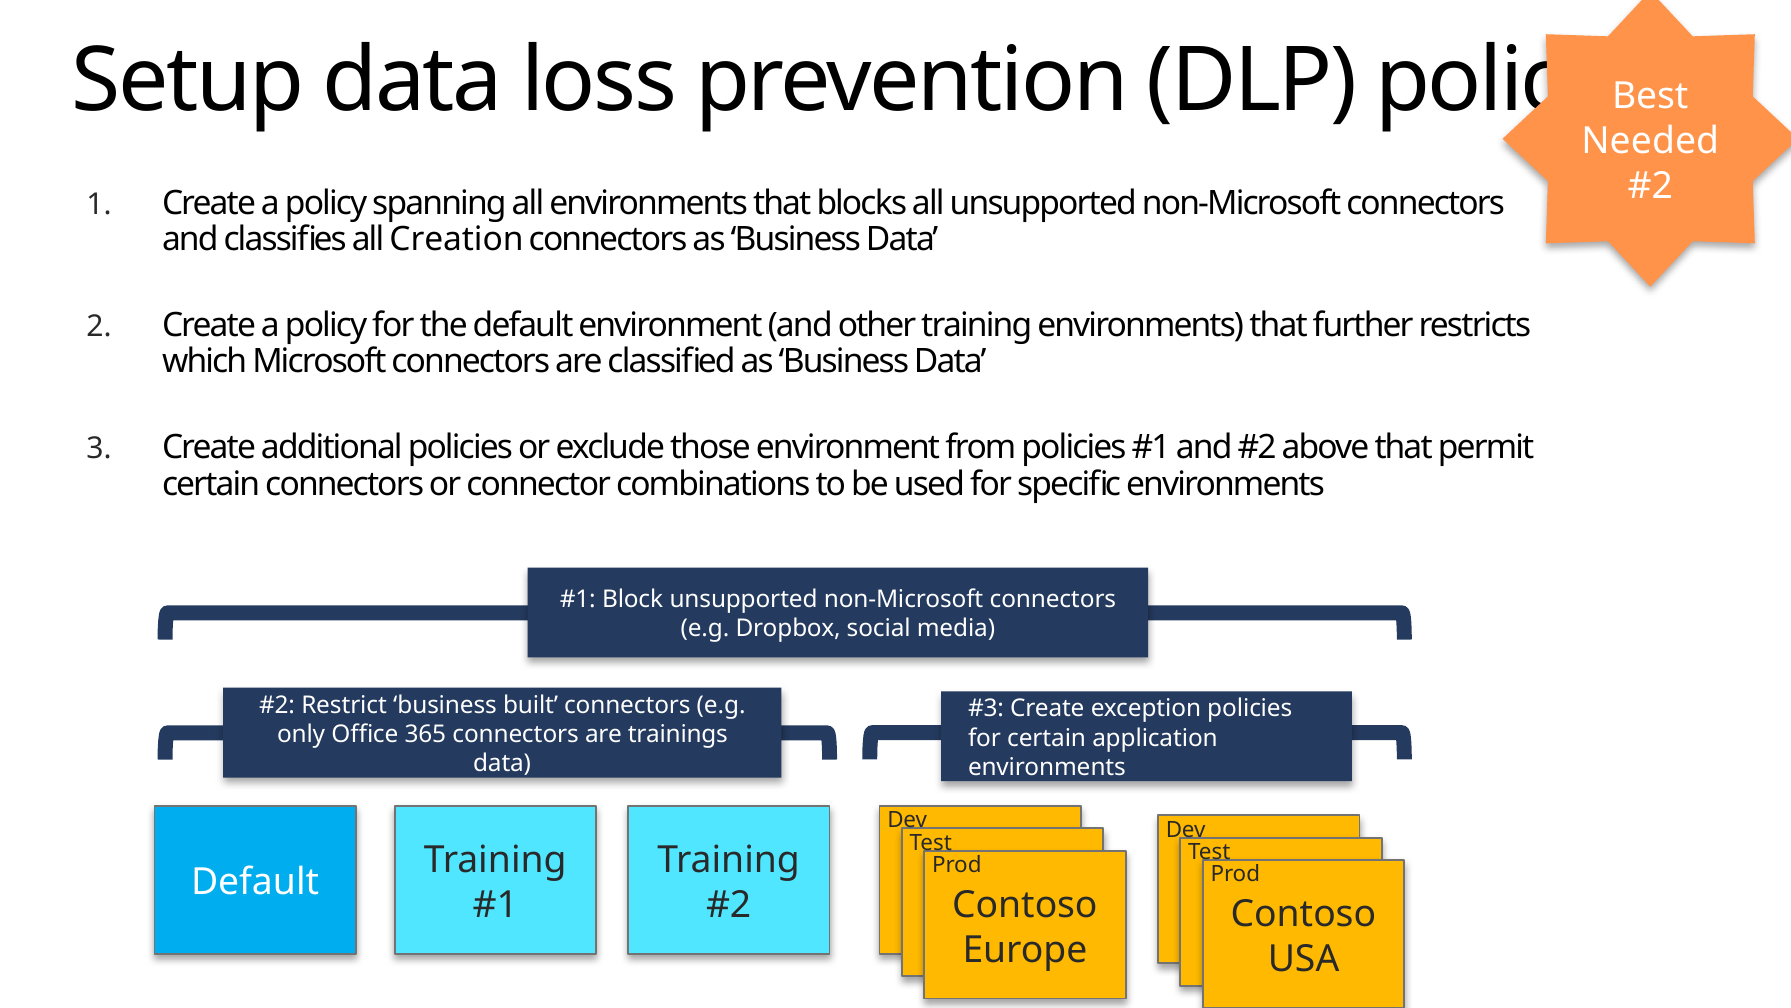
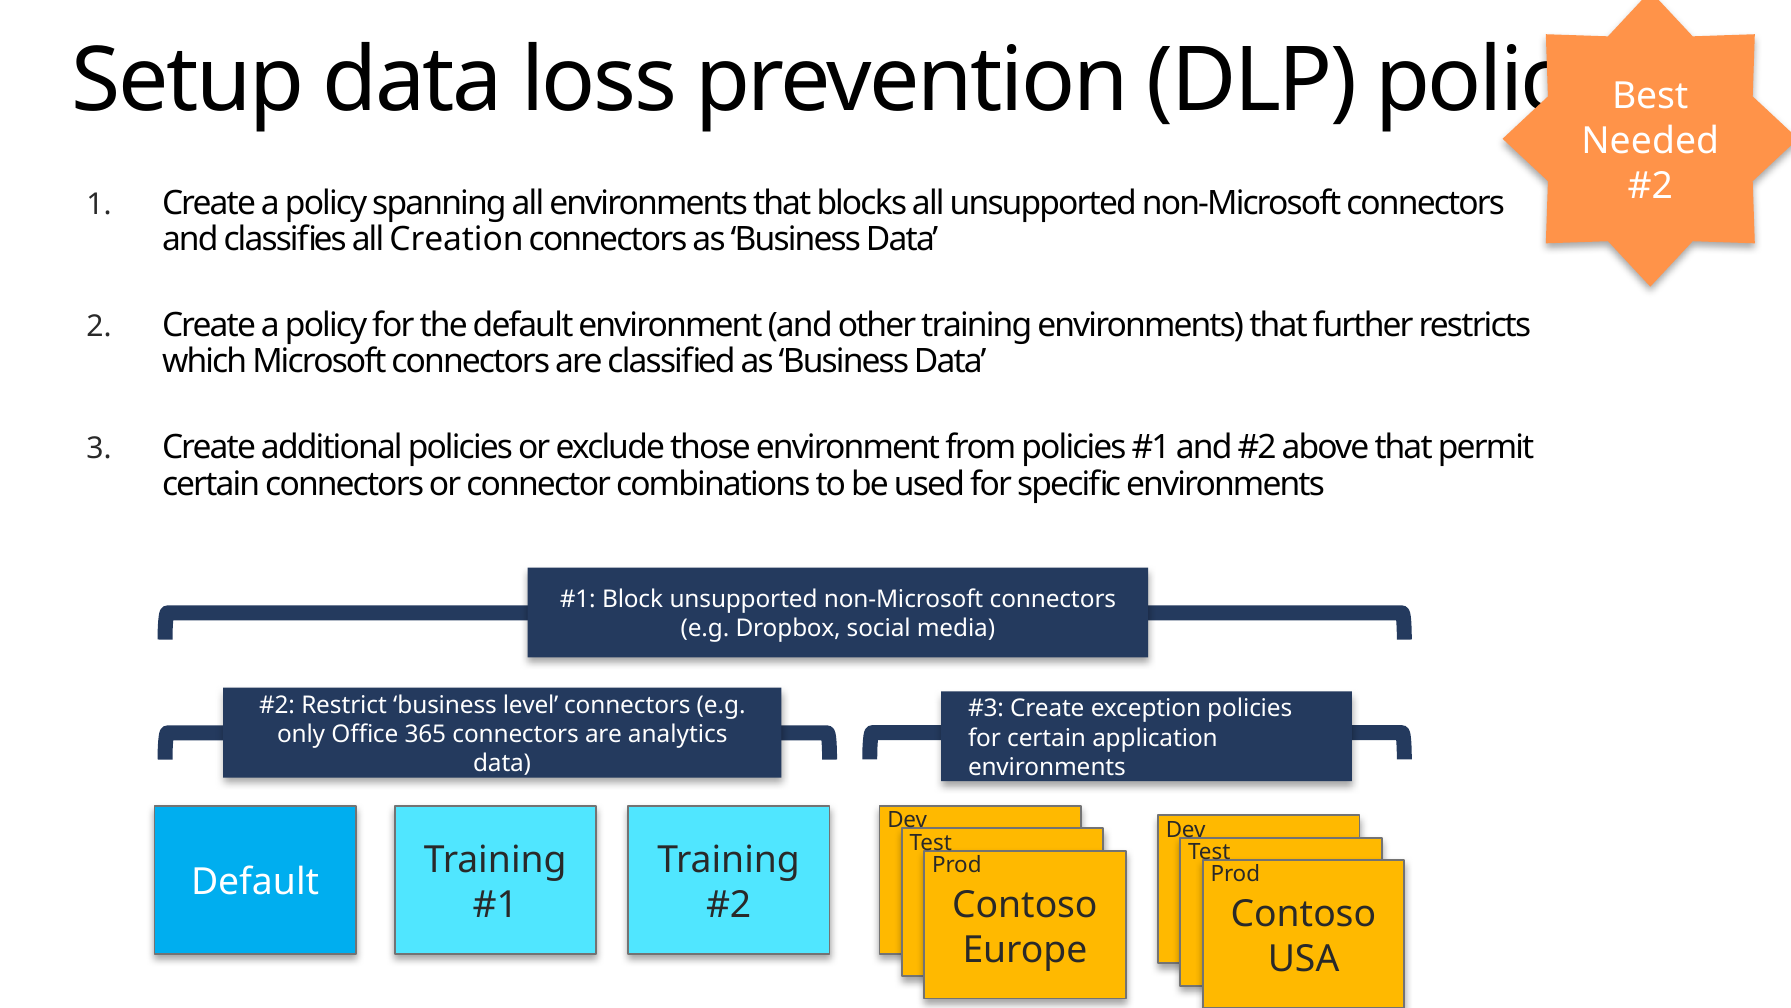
built: built -> level (531, 705)
trainings: trainings -> analytics (678, 734)
